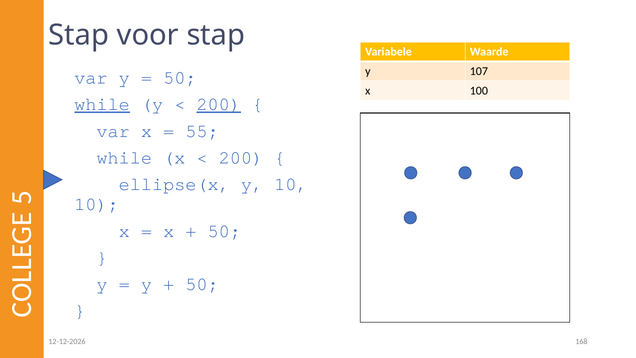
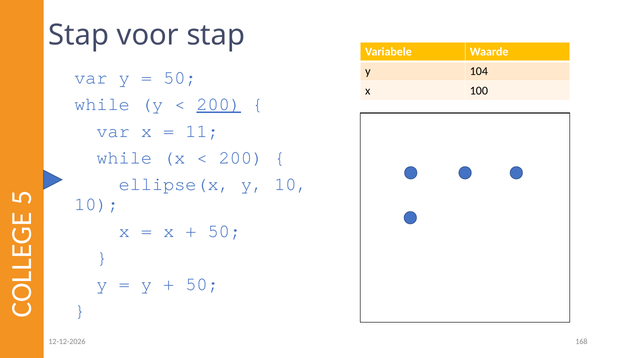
107: 107 -> 104 (479, 71)
while underline: present -> none (102, 104)
55: 55 -> 11 (202, 131)
